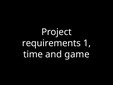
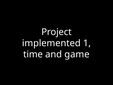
requirements: requirements -> implemented (51, 43)
